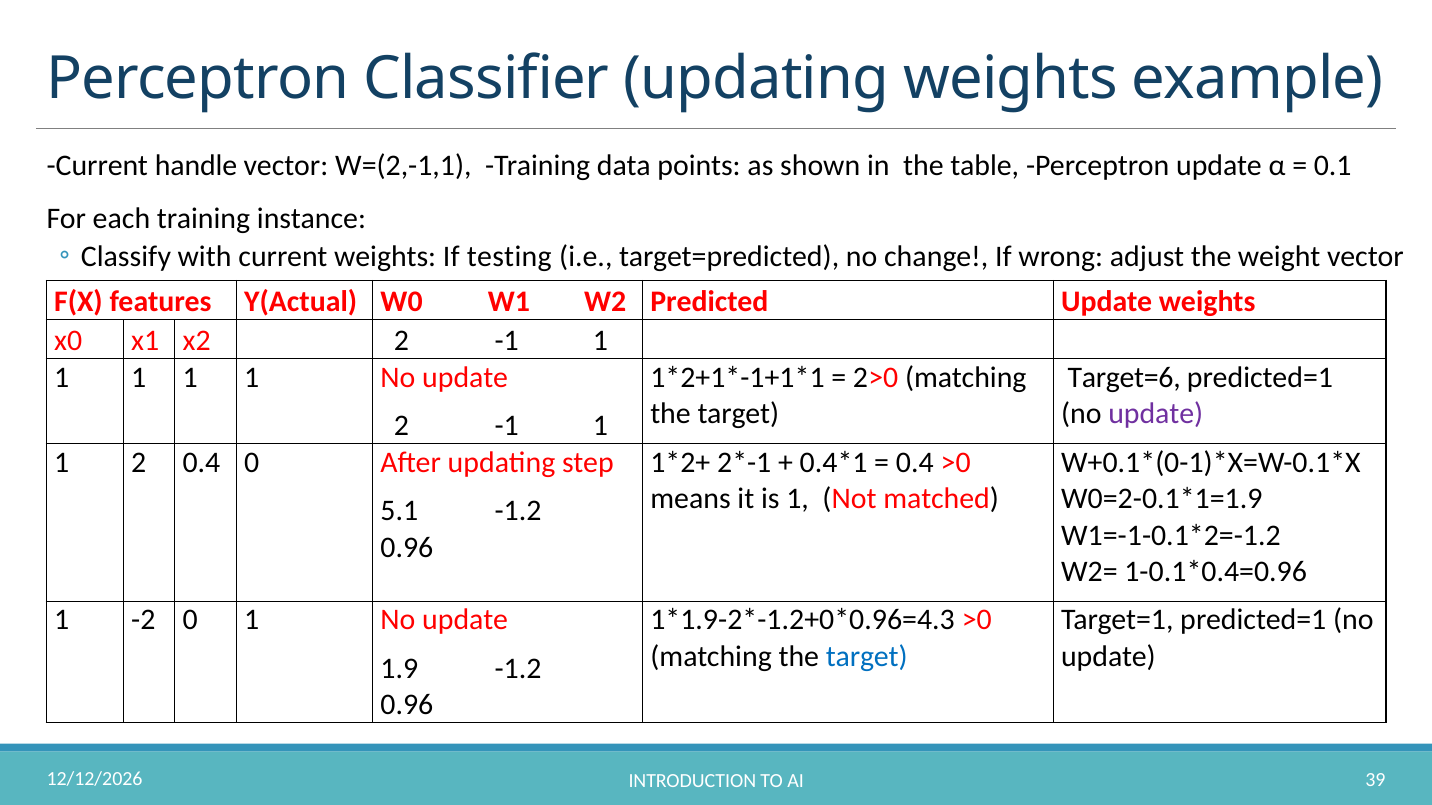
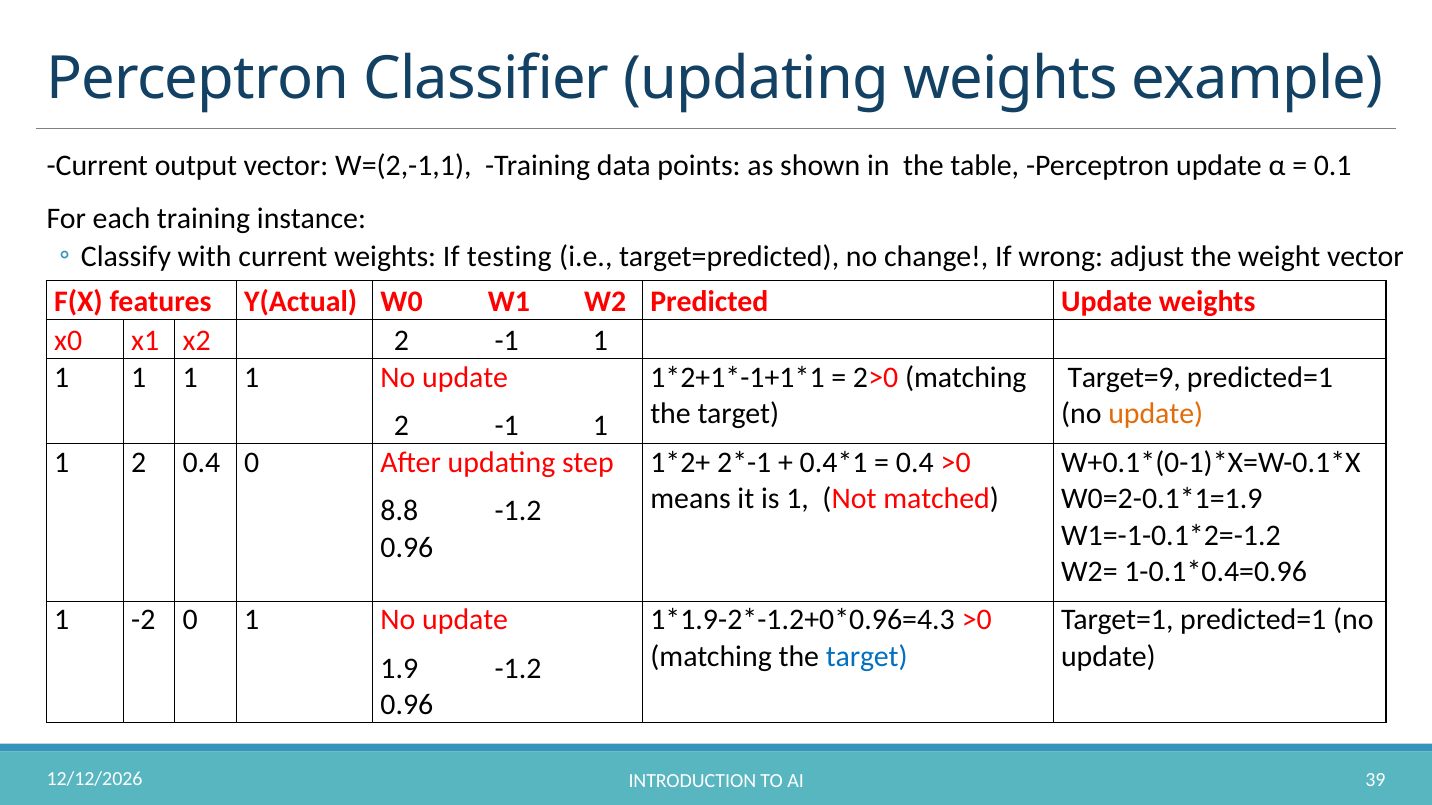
handle: handle -> output (196, 166)
Target=6: Target=6 -> Target=9 (1124, 378)
update colour: purple -> orange (1156, 414)
5.1: 5.1 -> 8.8 (399, 511)
